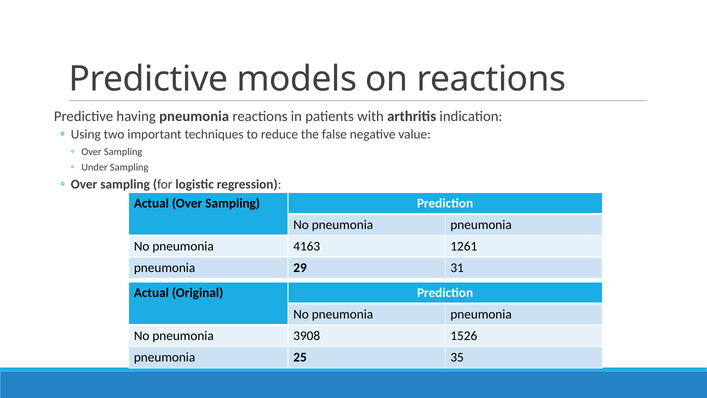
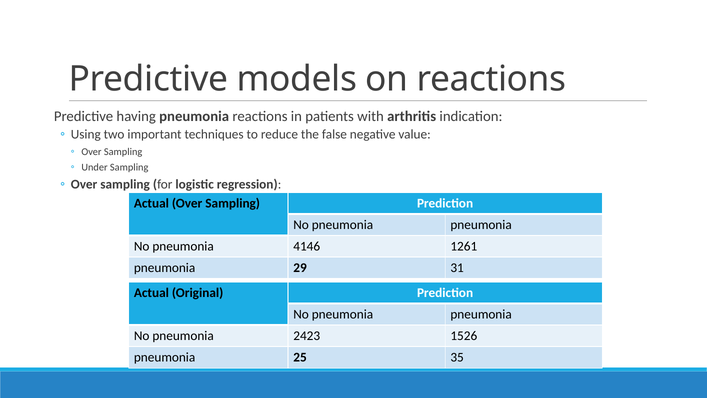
4163: 4163 -> 4146 (307, 246)
3908: 3908 -> 2423 (307, 336)
